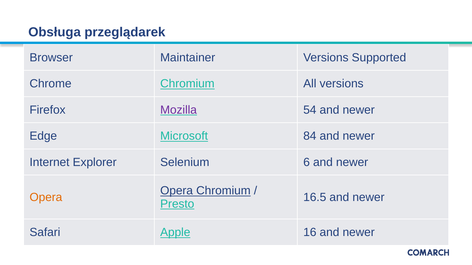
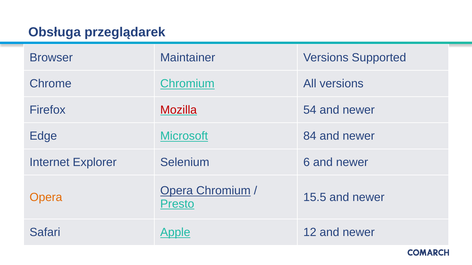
Mozilla colour: purple -> red (179, 110)
16.5: 16.5 -> 15.5 (315, 198)
16: 16 -> 12 (310, 233)
